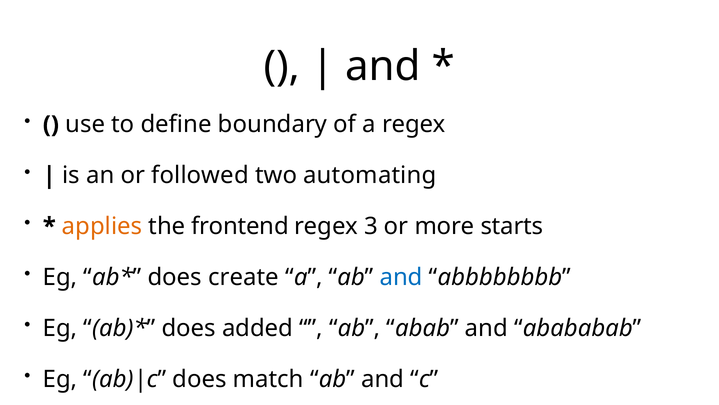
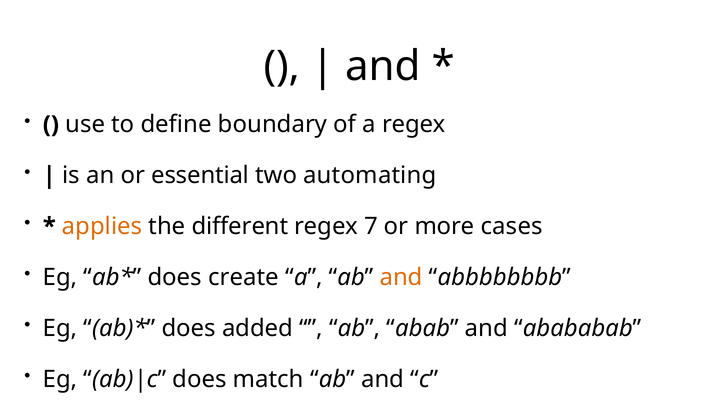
followed: followed -> essential (200, 175)
frontend: frontend -> different (240, 226)
3: 3 -> 7 (371, 226)
starts: starts -> cases (512, 226)
and colour: blue -> orange (401, 277)
